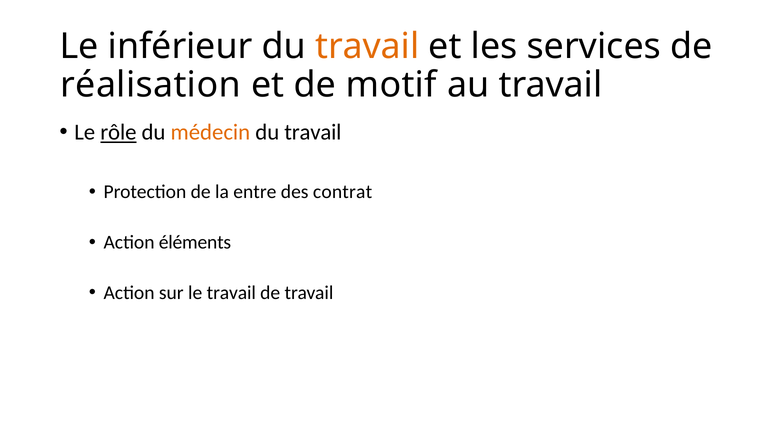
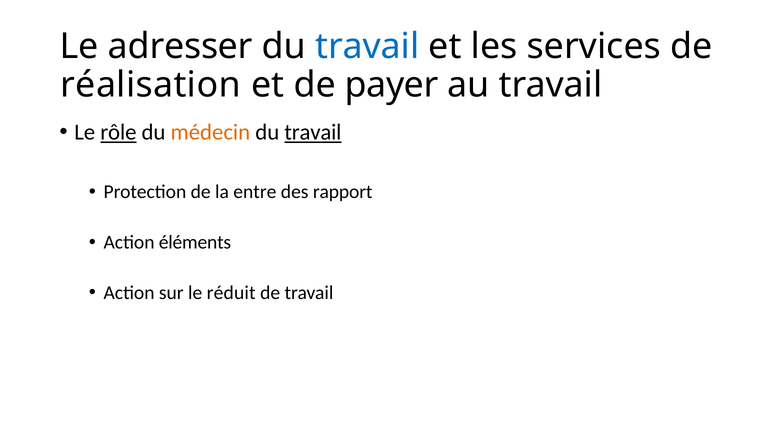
inférieur: inférieur -> adresser (180, 46)
travail colour: orange -> blue (367, 46)
motif: motif -> payer (392, 85)
travail underline: none -> present (313, 132)
contrat: contrat -> rapport (343, 192)
le travail: travail -> réduit (231, 293)
